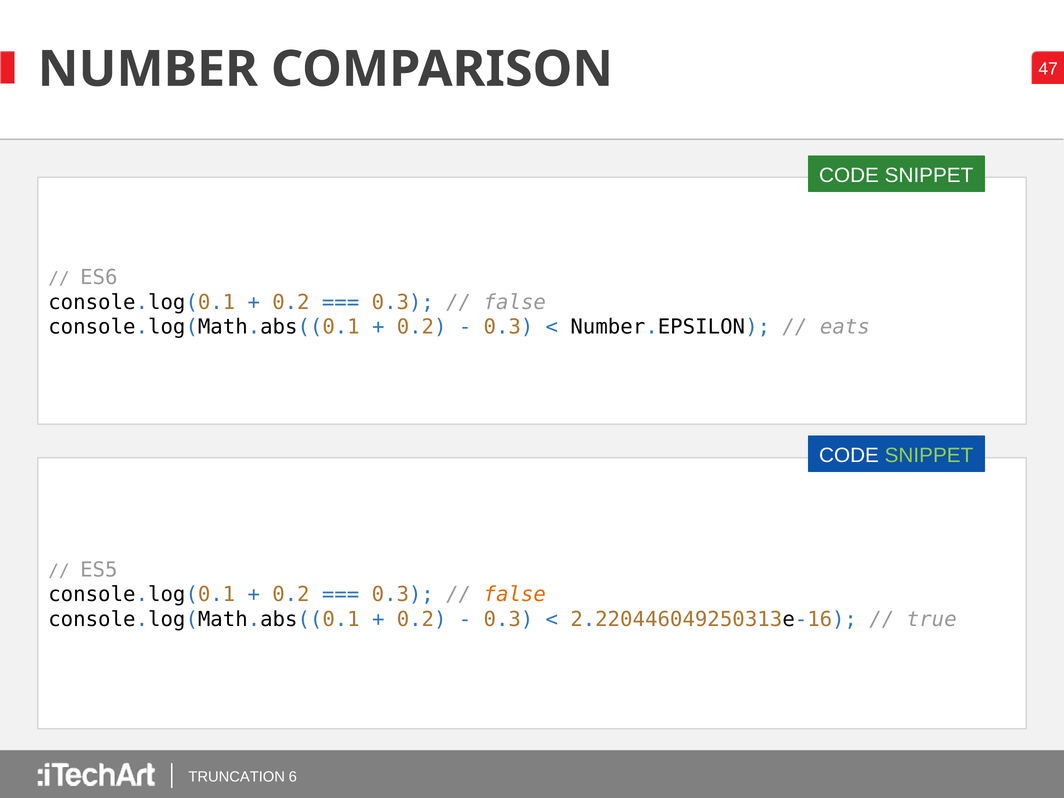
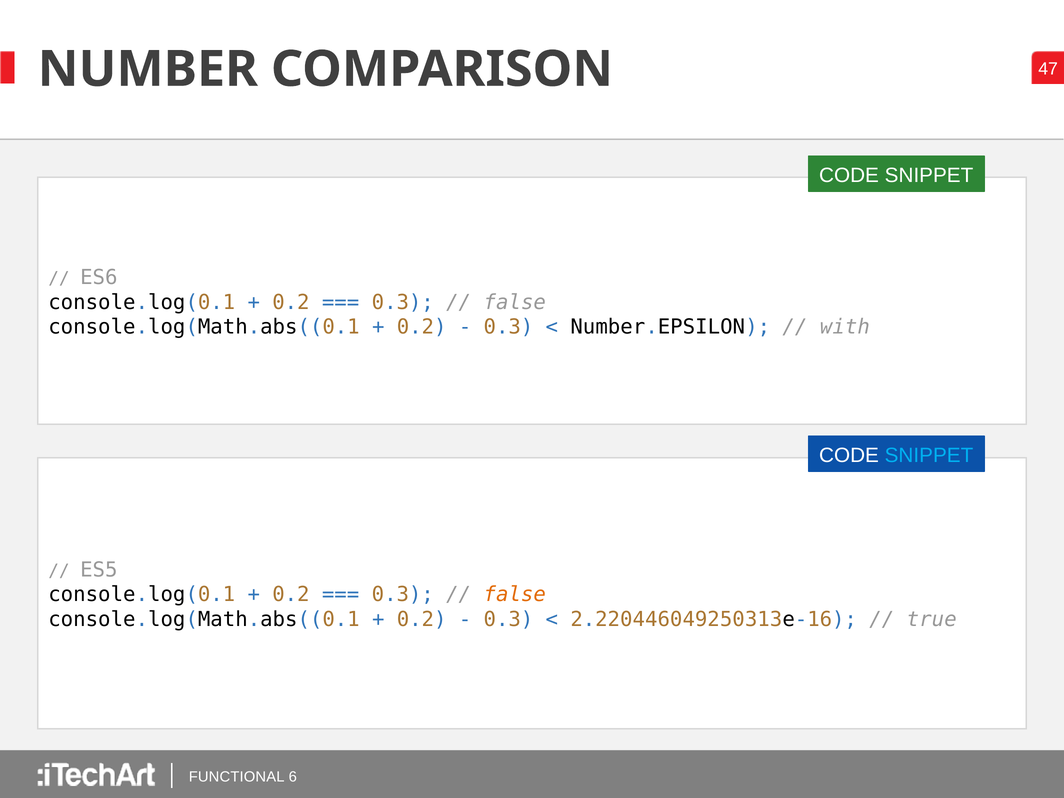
eats: eats -> with (845, 327)
SNIPPET colour: light green -> light blue (929, 455)
TRUNCATION: TRUNCATION -> FUNCTIONAL (237, 777)
